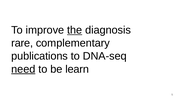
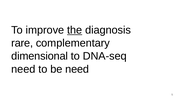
publications: publications -> dimensional (40, 56)
need underline: present -> none (23, 69)
be learn: learn -> need (77, 69)
